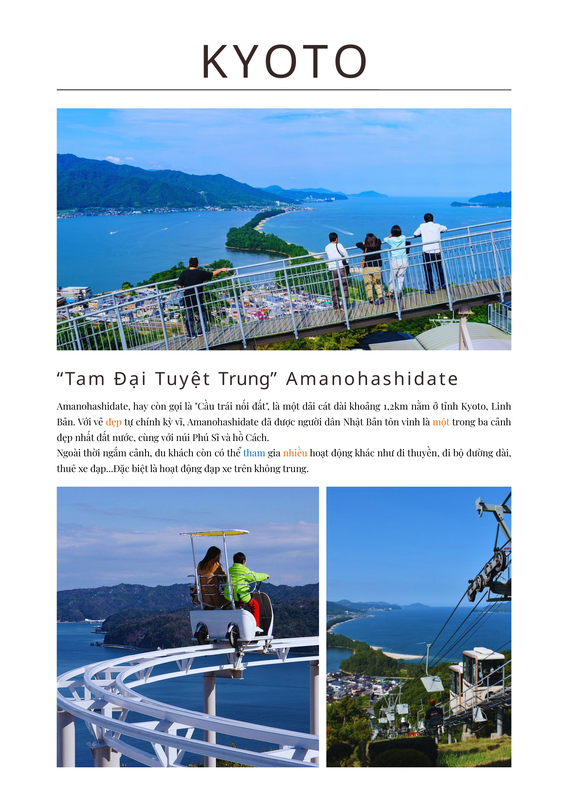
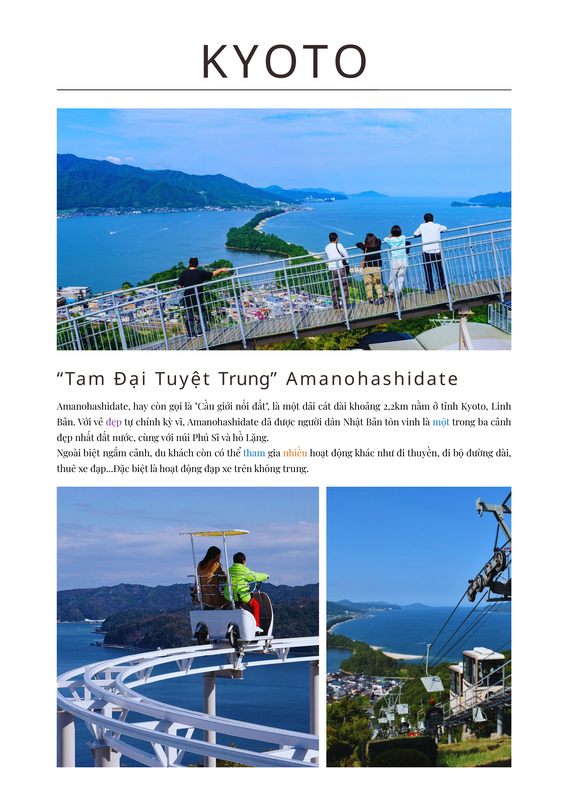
trái: trái -> giới (225, 407)
1,2km: 1,2km -> 2,2km (396, 407)
đẹp colour: orange -> purple (114, 423)
một colour: orange -> blue (441, 423)
Cách: Cách -> Lặng (257, 438)
Ngoài thời: thời -> biệt (92, 454)
